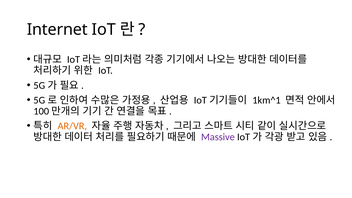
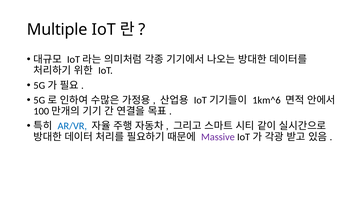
Internet: Internet -> Multiple (57, 30)
1km^1: 1km^1 -> 1km^6 (267, 100)
AR/VR colour: orange -> blue (72, 126)
